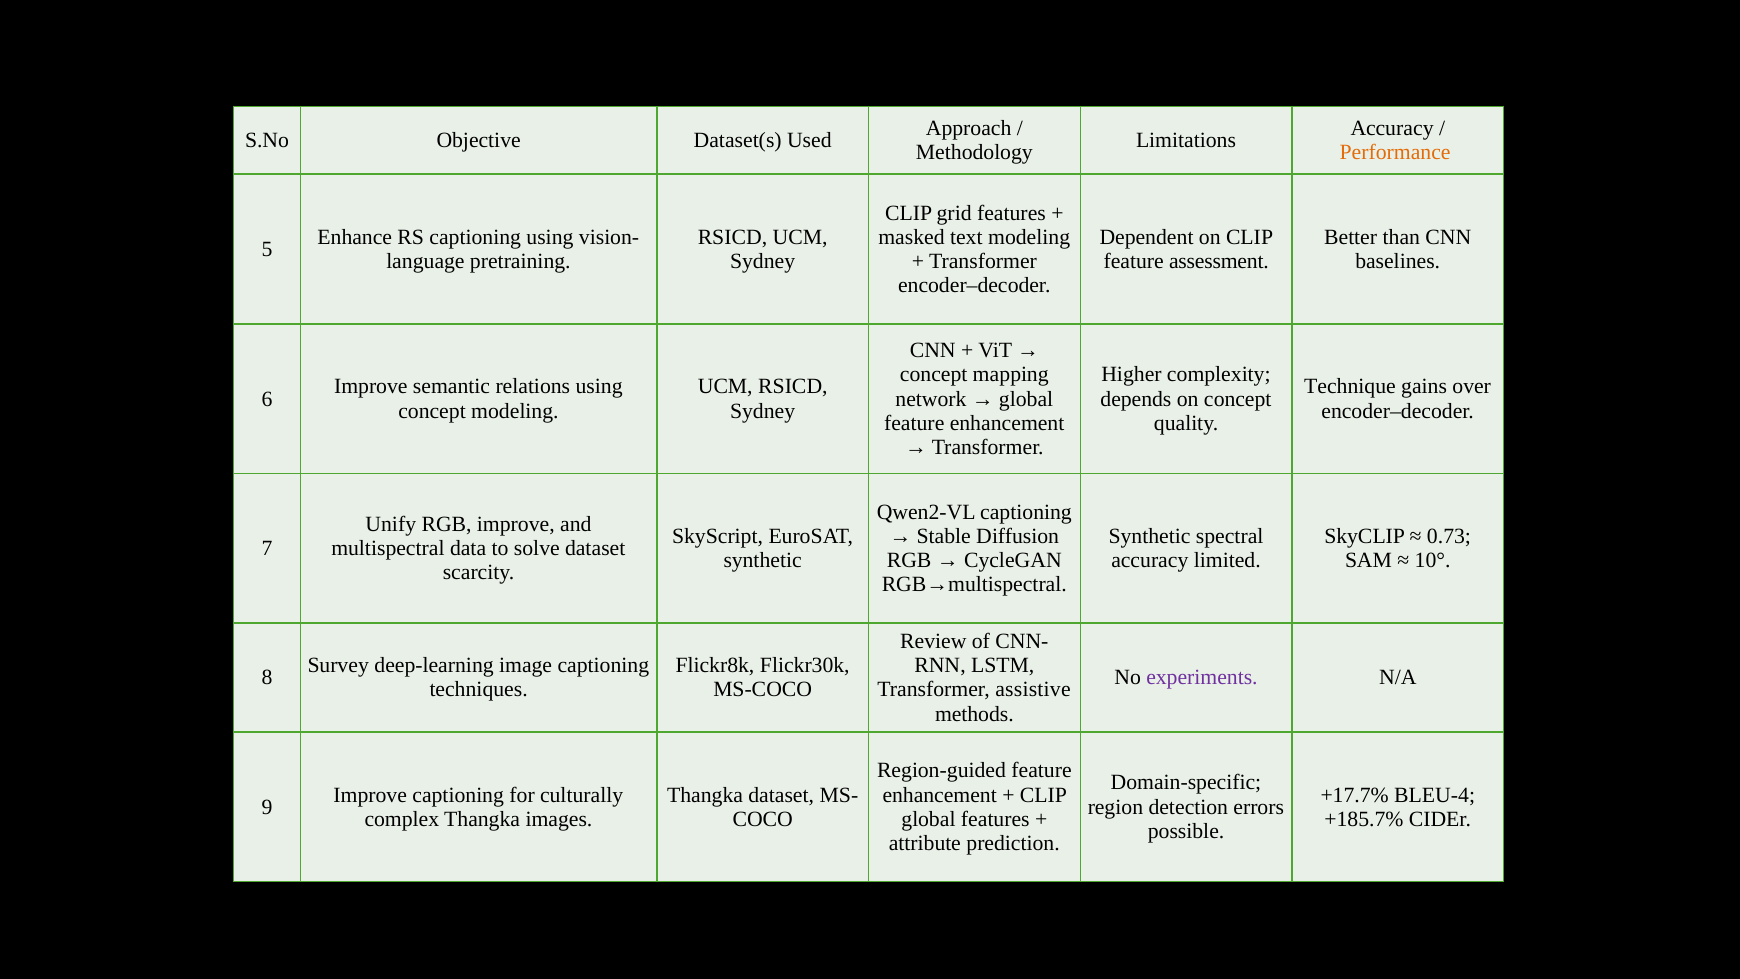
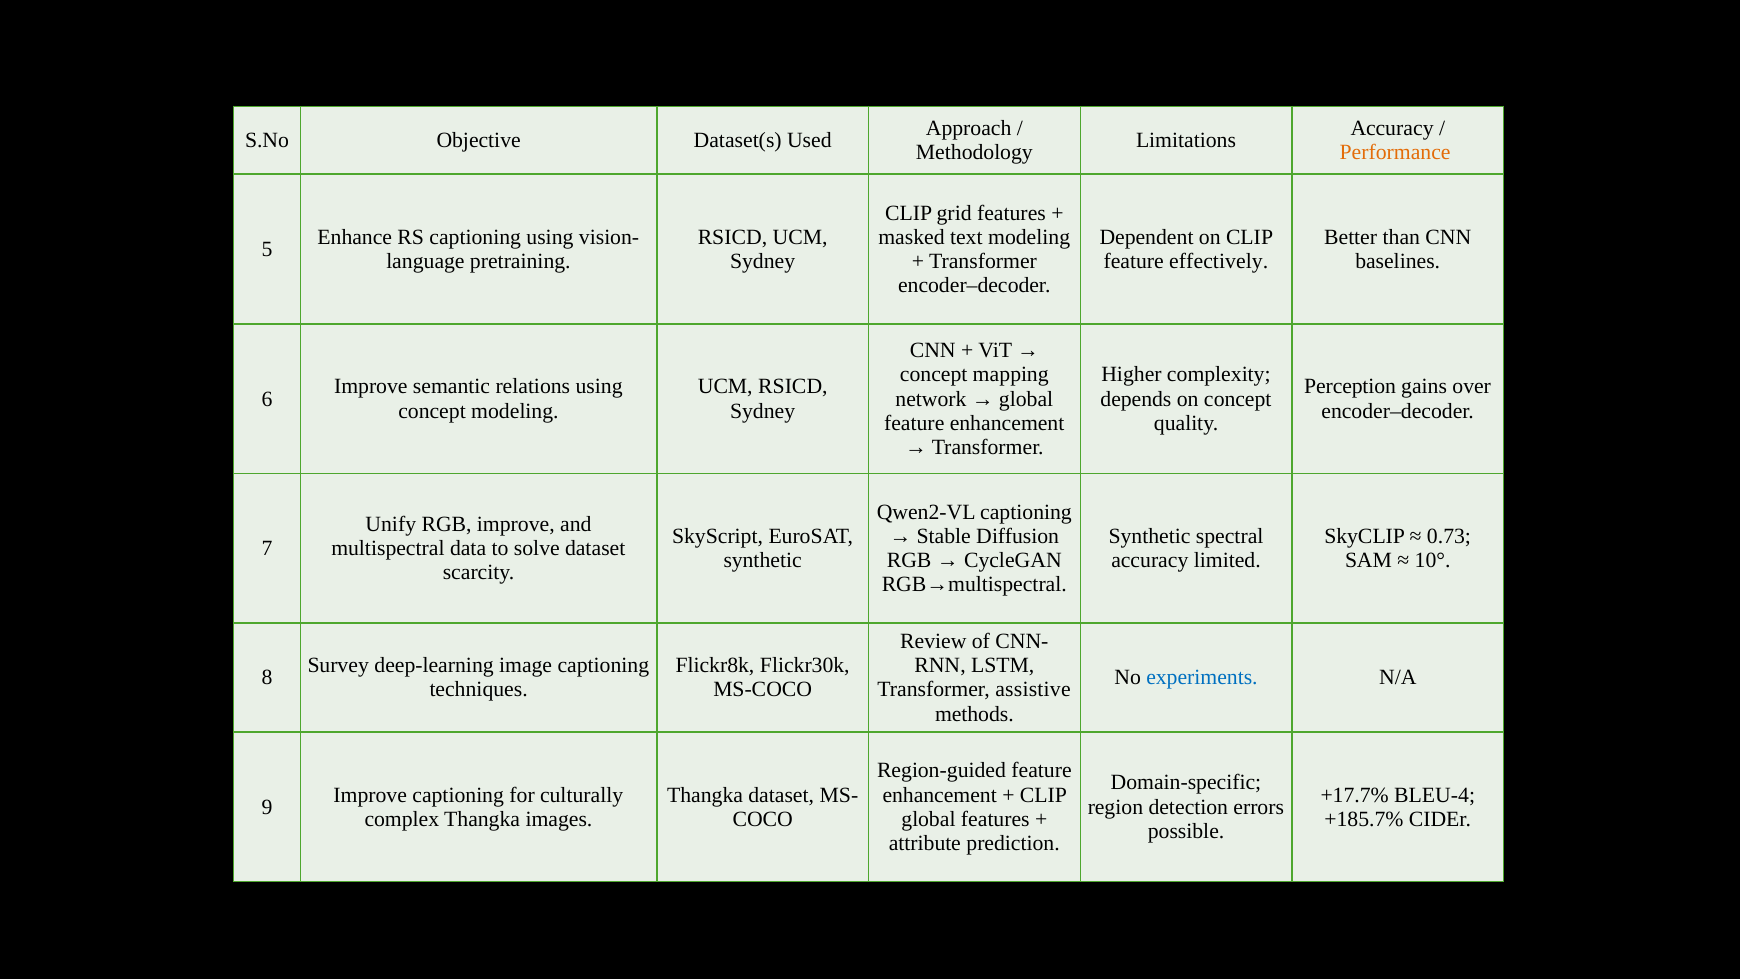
assessment: assessment -> effectively (1219, 261)
Technique: Technique -> Perception (1350, 387)
experiments colour: purple -> blue (1202, 678)
